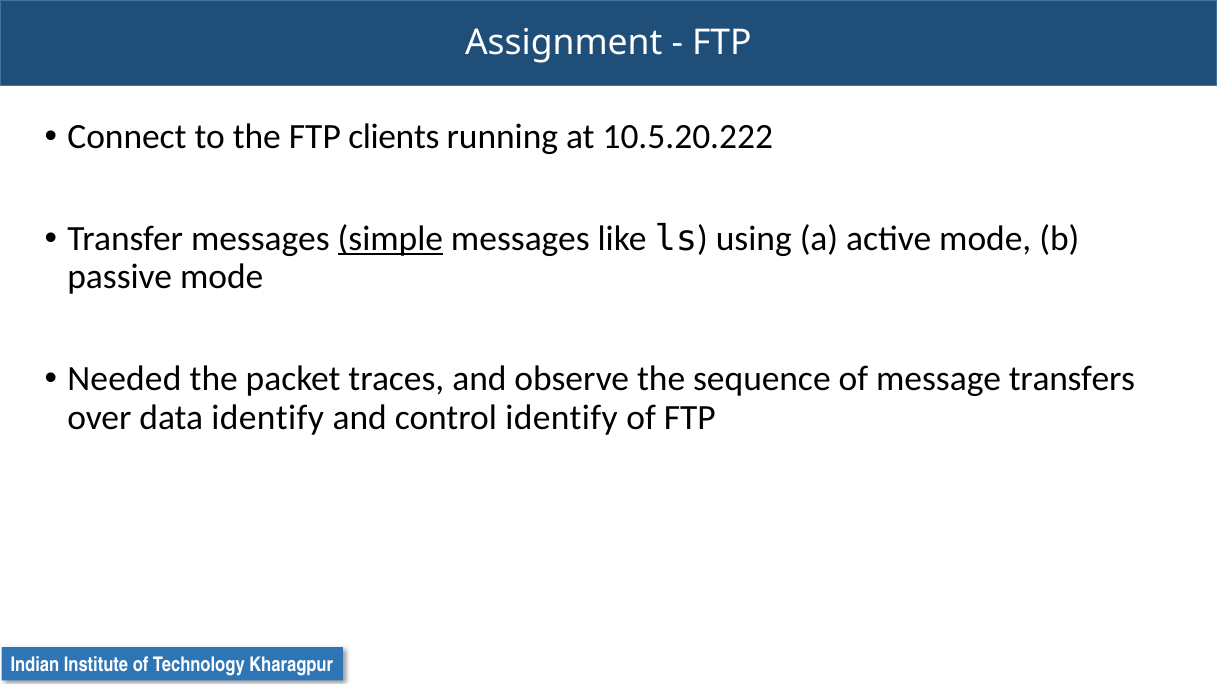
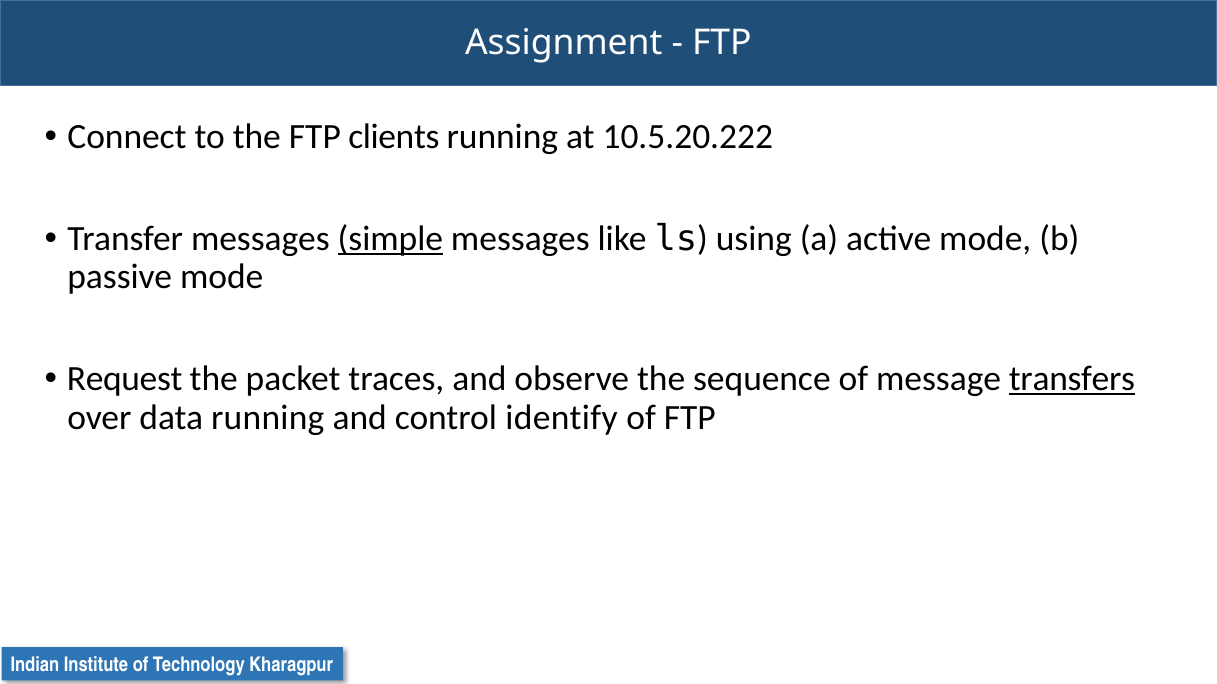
Needed: Needed -> Request (125, 379)
transfers underline: none -> present (1072, 379)
data identify: identify -> running (268, 418)
